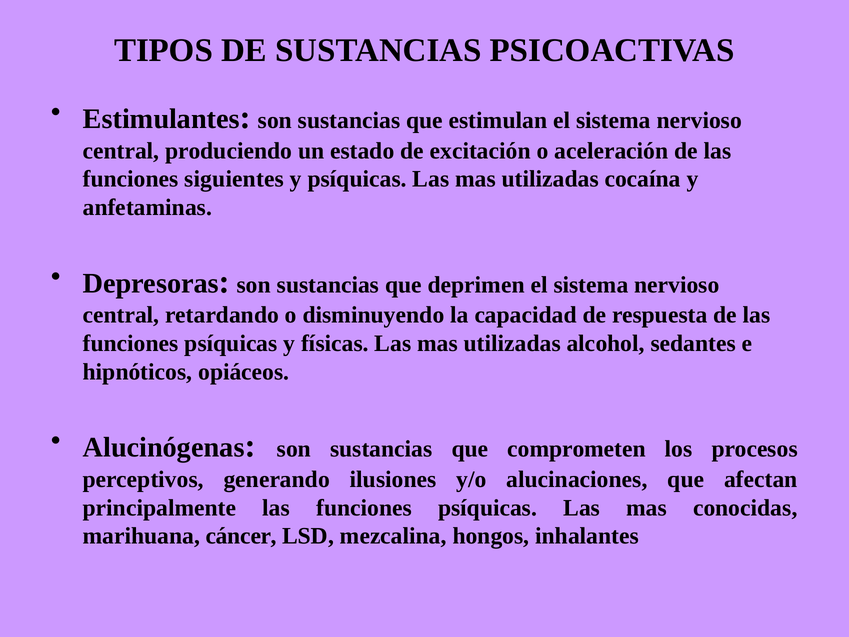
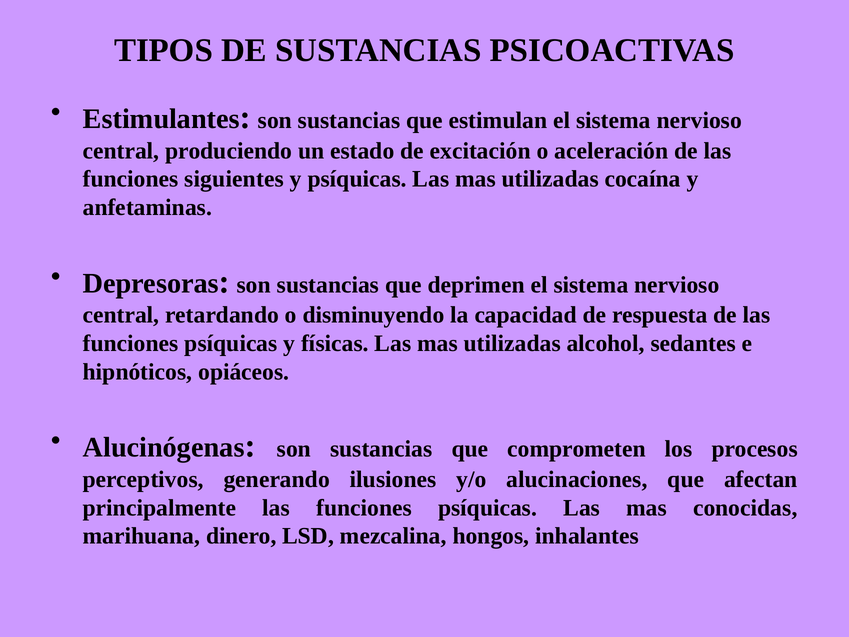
cáncer: cáncer -> dinero (241, 536)
